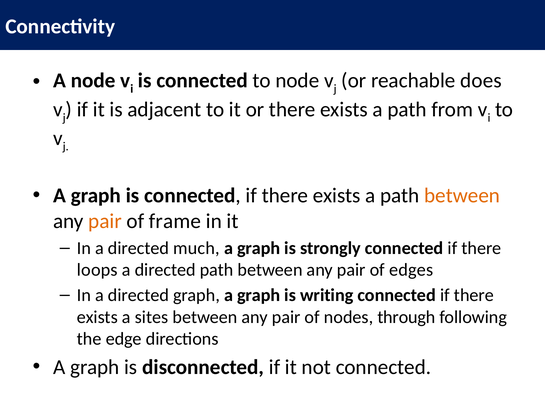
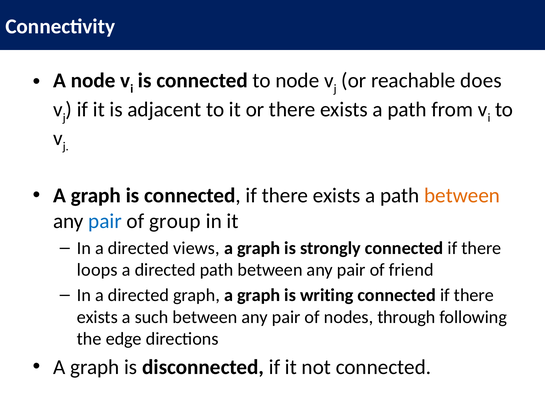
pair colour: orange -> blue (105, 221)
frame: frame -> group (175, 221)
much: much -> views (196, 248)
edges: edges -> friend (411, 270)
sites: sites -> such (152, 317)
